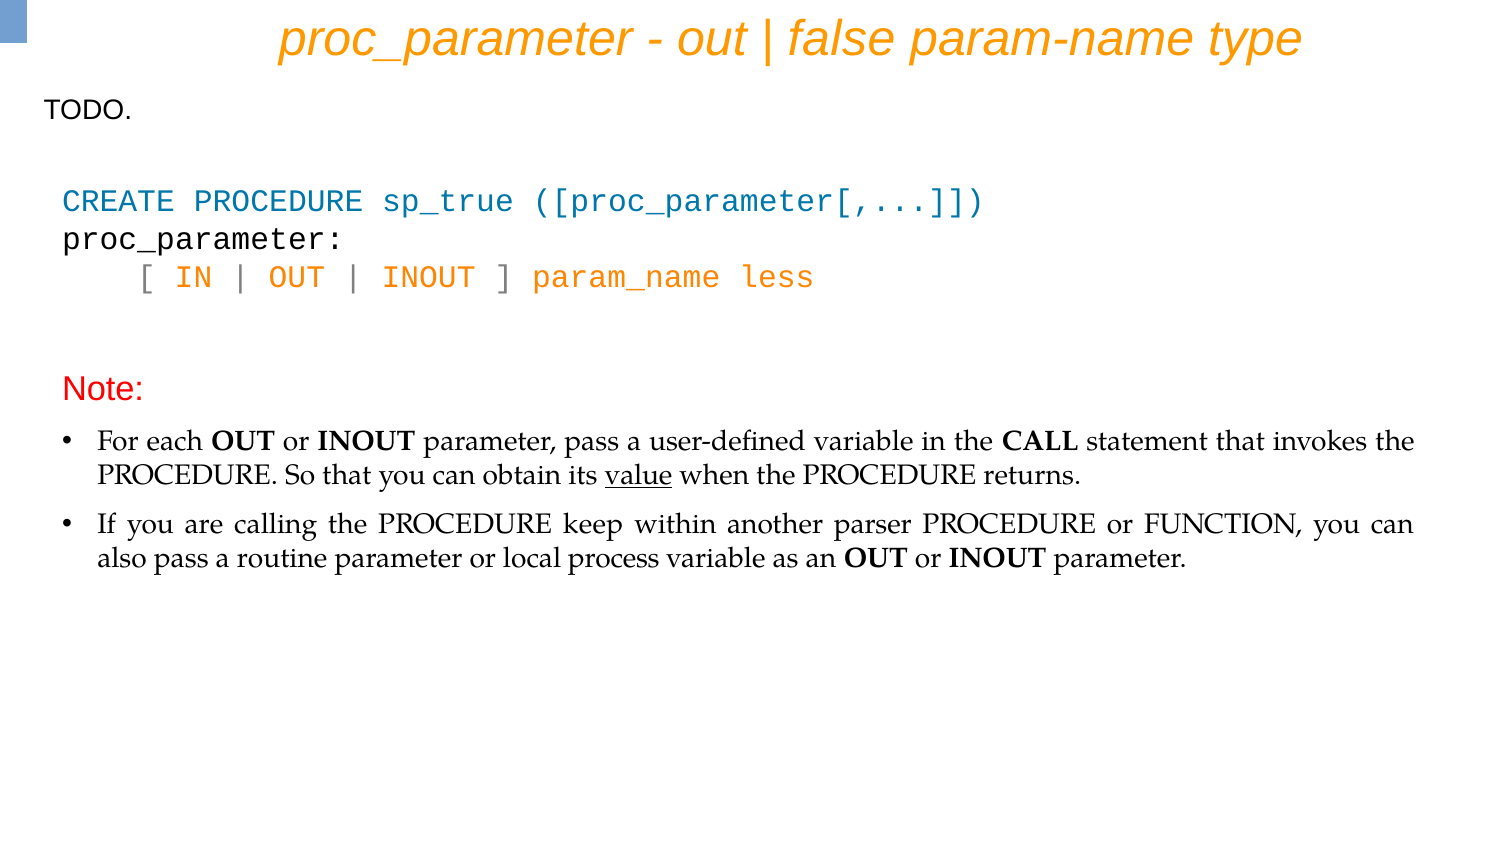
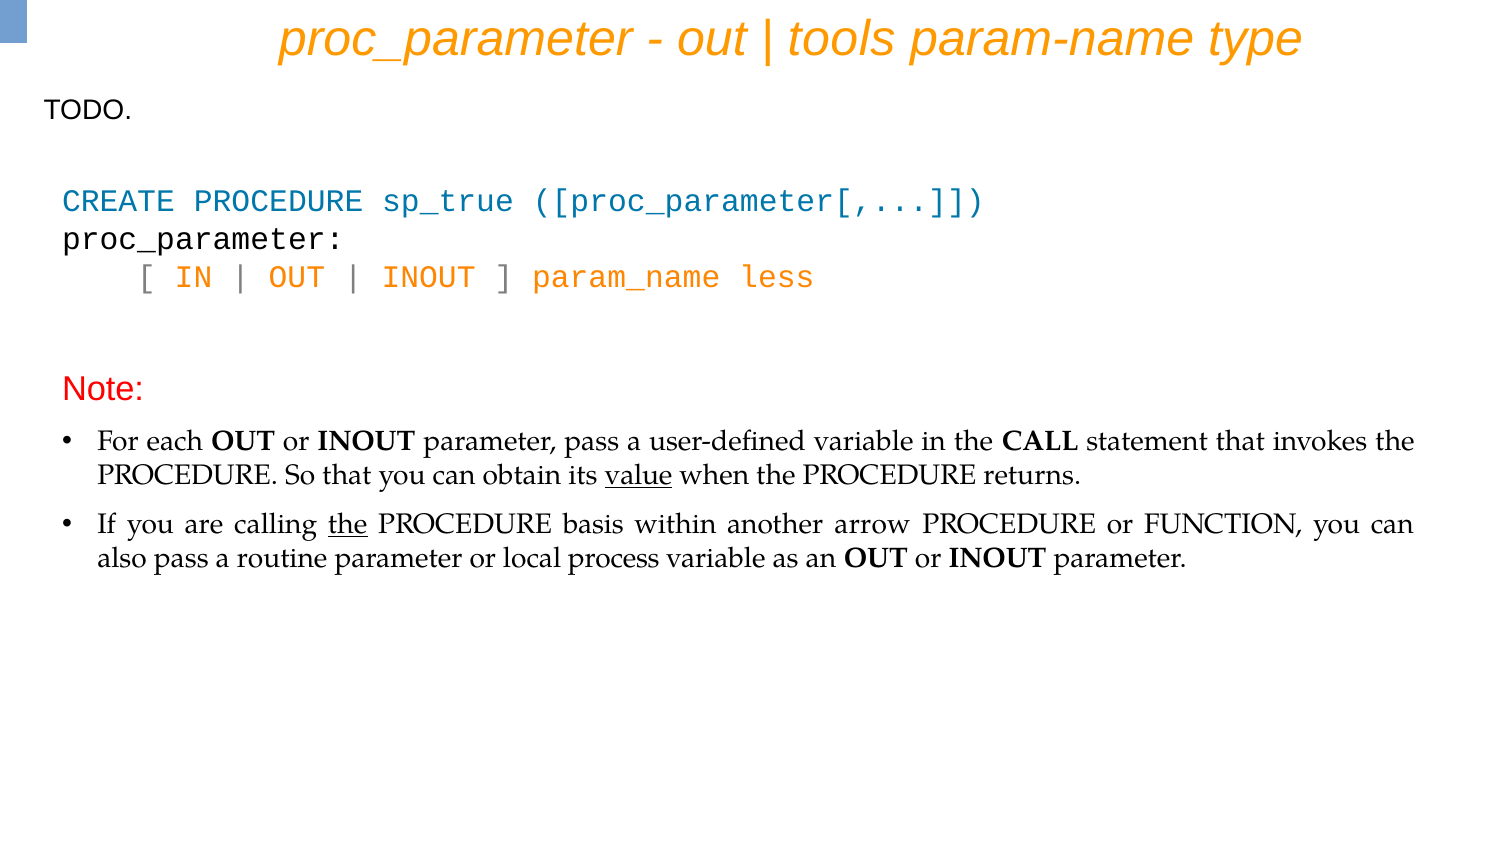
false: false -> tools (842, 39)
the underline: none -> present (348, 524)
keep: keep -> basis (593, 524)
parser: parser -> arrow (873, 524)
